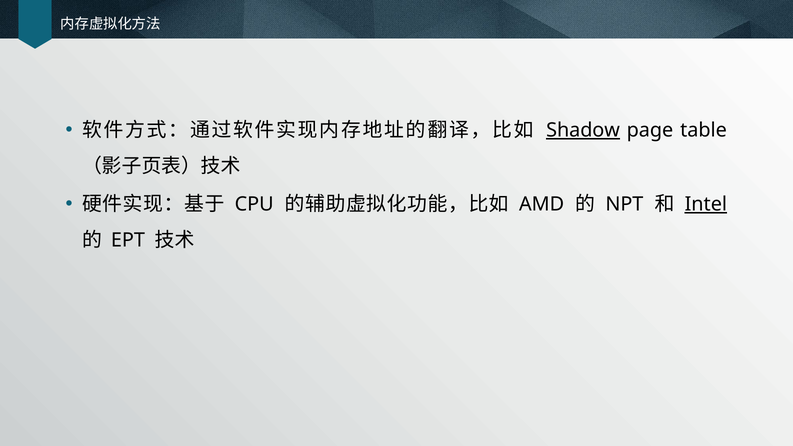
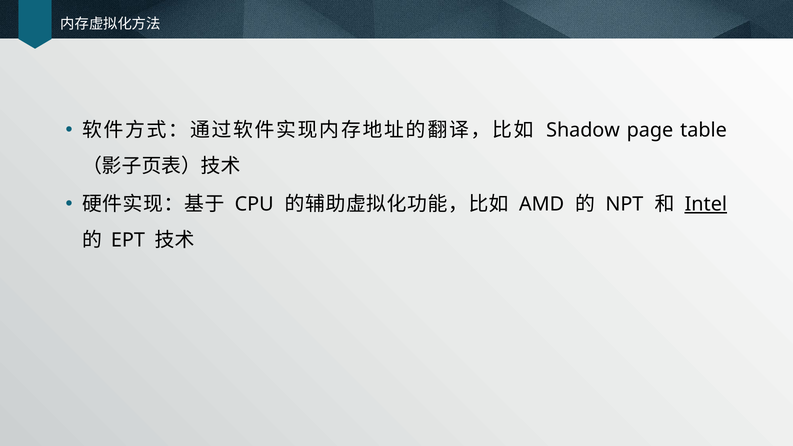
Shadow underline: present -> none (583, 130)
